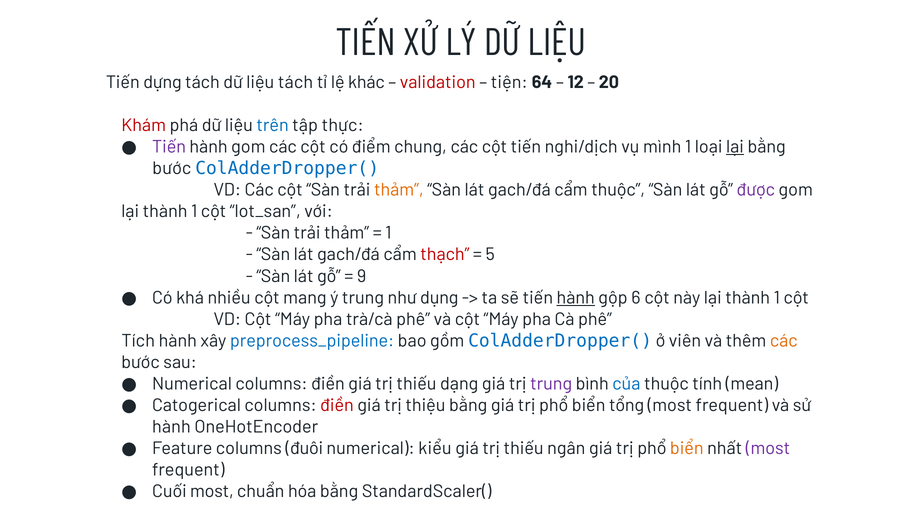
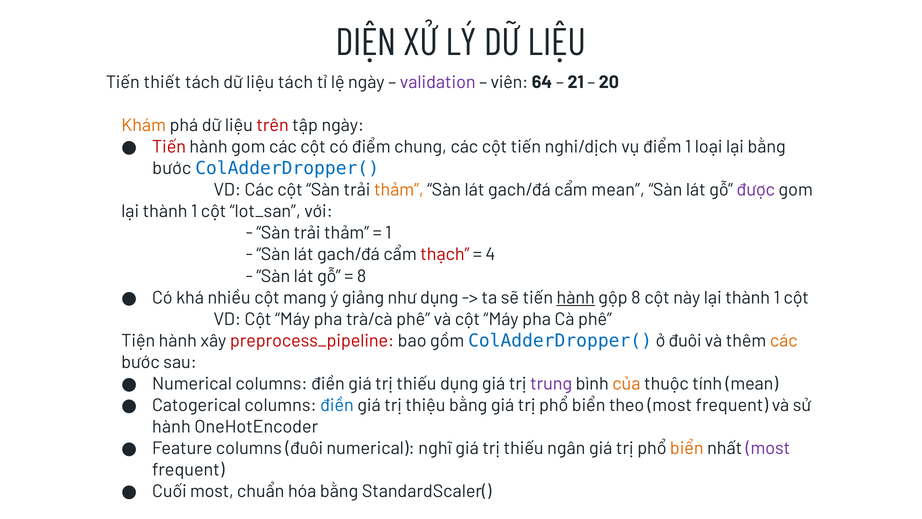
TIẾN: TIẾN -> DIỆN (366, 43)
dựng: dựng -> thiết (162, 82)
lệ khác: khác -> ngày (366, 82)
validation colour: red -> purple (438, 82)
tiện: tiện -> viên (509, 82)
12: 12 -> 21 (576, 82)
Khám colour: red -> orange (144, 125)
trên colour: blue -> red (273, 125)
tập thực: thực -> ngày (343, 125)
Tiến colour: purple -> red (169, 147)
vụ mình: mình -> điểm (662, 147)
lại underline: present -> none (735, 147)
cẩm thuộc: thuộc -> mean (618, 190)
5: 5 -> 4 (490, 254)
9: 9 -> 8 (362, 276)
ý trung: trung -> giảng (363, 297)
gộp 6: 6 -> 8 (636, 297)
Tích: Tích -> Tiện (138, 340)
preprocess_pipeline colour: blue -> red (312, 340)
ở viên: viên -> đuôi (685, 340)
thiếu dạng: dạng -> dụng (459, 384)
của colour: blue -> orange (626, 384)
điền colour: red -> blue (337, 405)
tổng: tổng -> theo (627, 405)
kiểu: kiểu -> nghĩ (435, 448)
